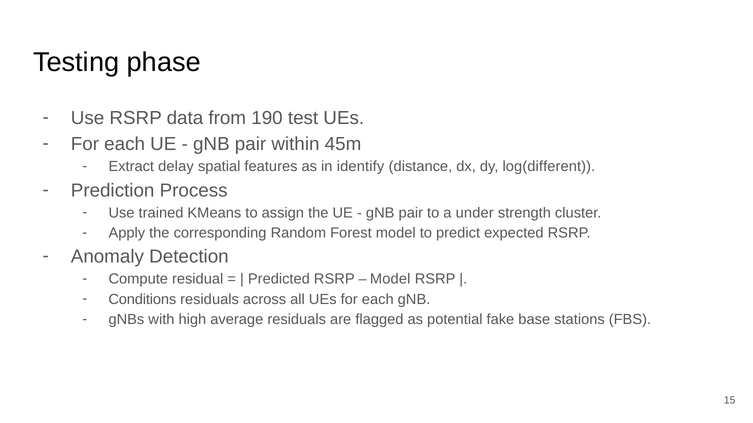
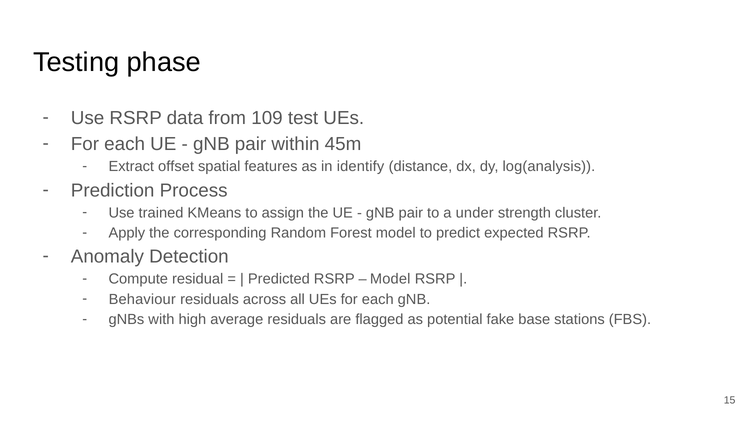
190: 190 -> 109 (267, 118)
delay: delay -> offset (176, 167)
log(different: log(different -> log(analysis (549, 167)
Conditions: Conditions -> Behaviour (142, 300)
